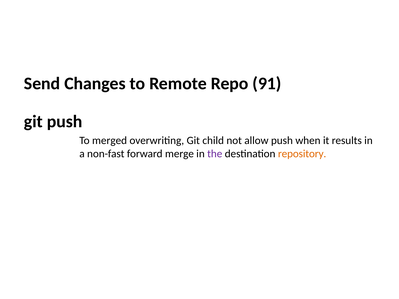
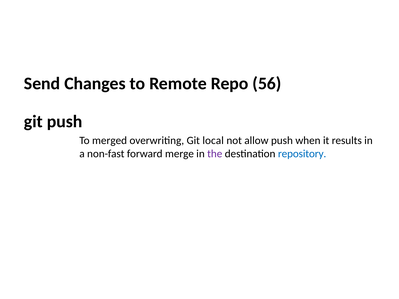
91: 91 -> 56 (267, 84)
child: child -> local (213, 141)
repository colour: orange -> blue (302, 154)
